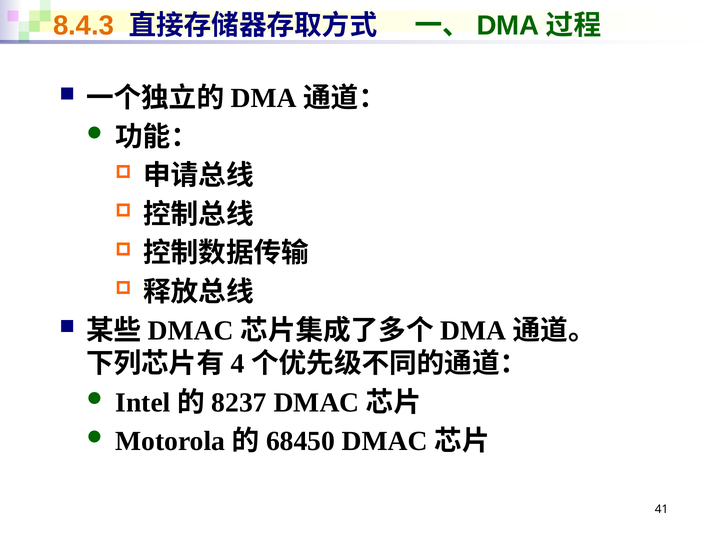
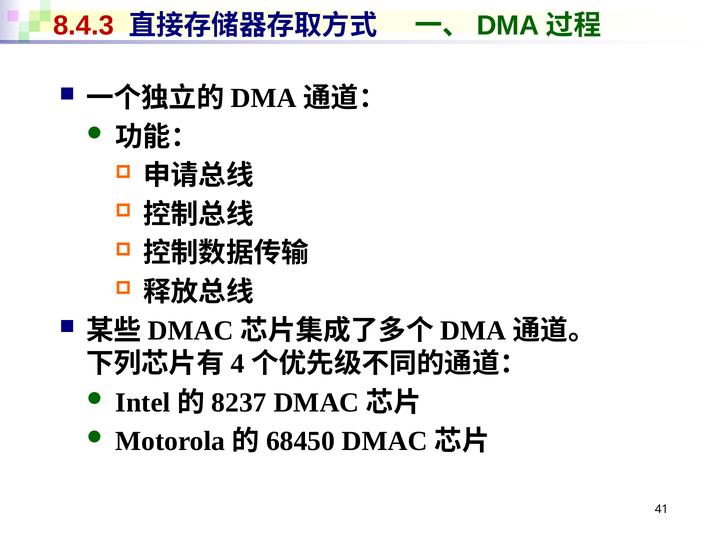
8.4.3 colour: orange -> red (84, 26)
